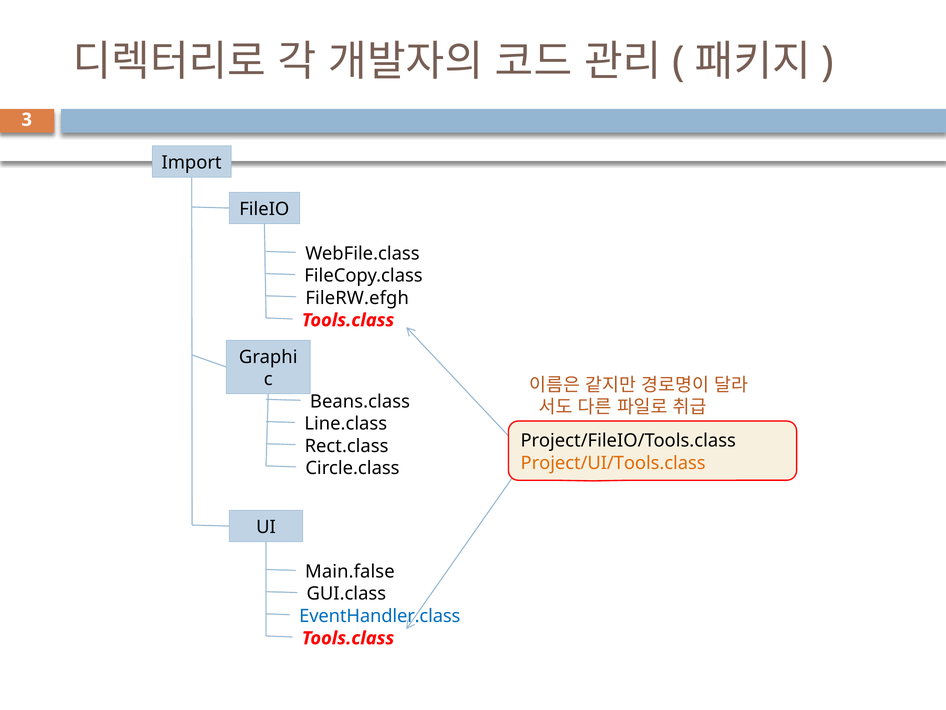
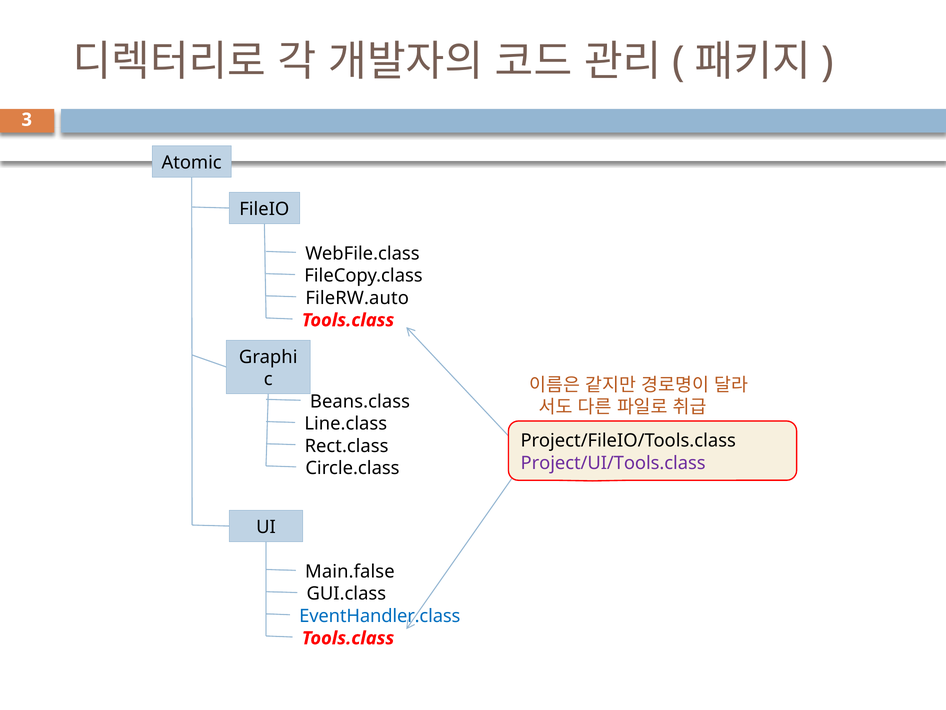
Import: Import -> Atomic (192, 163)
FileRW.efgh: FileRW.efgh -> FileRW.auto (357, 298)
Project/UI/Tools.class colour: orange -> purple (613, 463)
